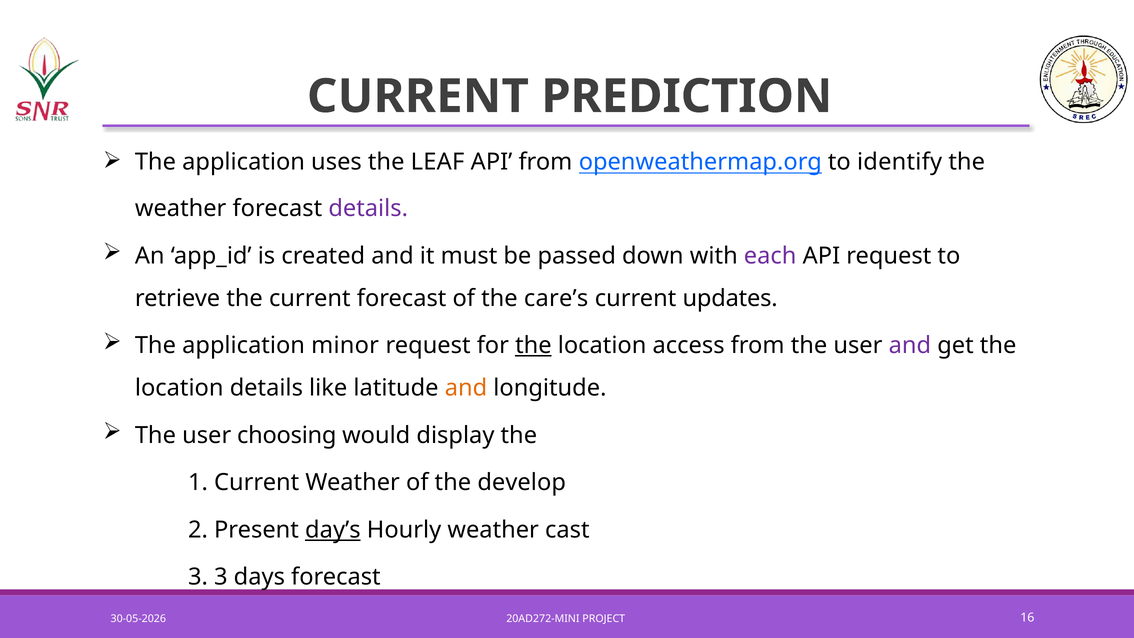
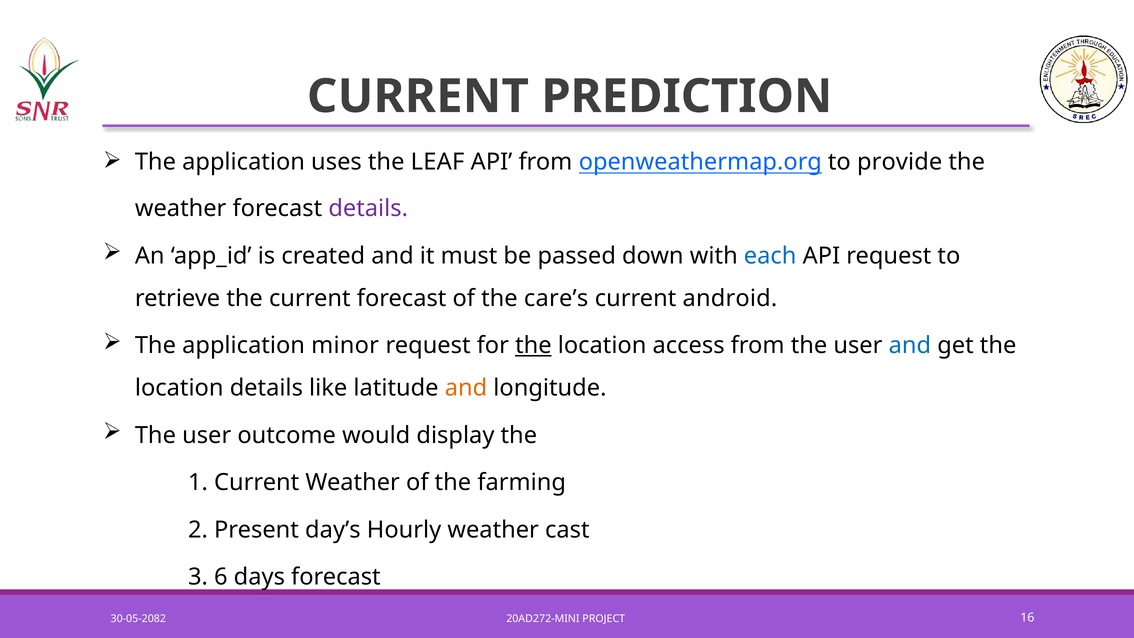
identify: identify -> provide (900, 162)
each colour: purple -> blue (770, 256)
updates: updates -> android (730, 298)
and colour: purple -> blue (910, 346)
choosing: choosing -> outcome (287, 435)
develop: develop -> farming (522, 483)
day’s underline: present -> none (333, 530)
3 3: 3 -> 6 (221, 577)
30-05-2026: 30-05-2026 -> 30-05-2082 (138, 619)
